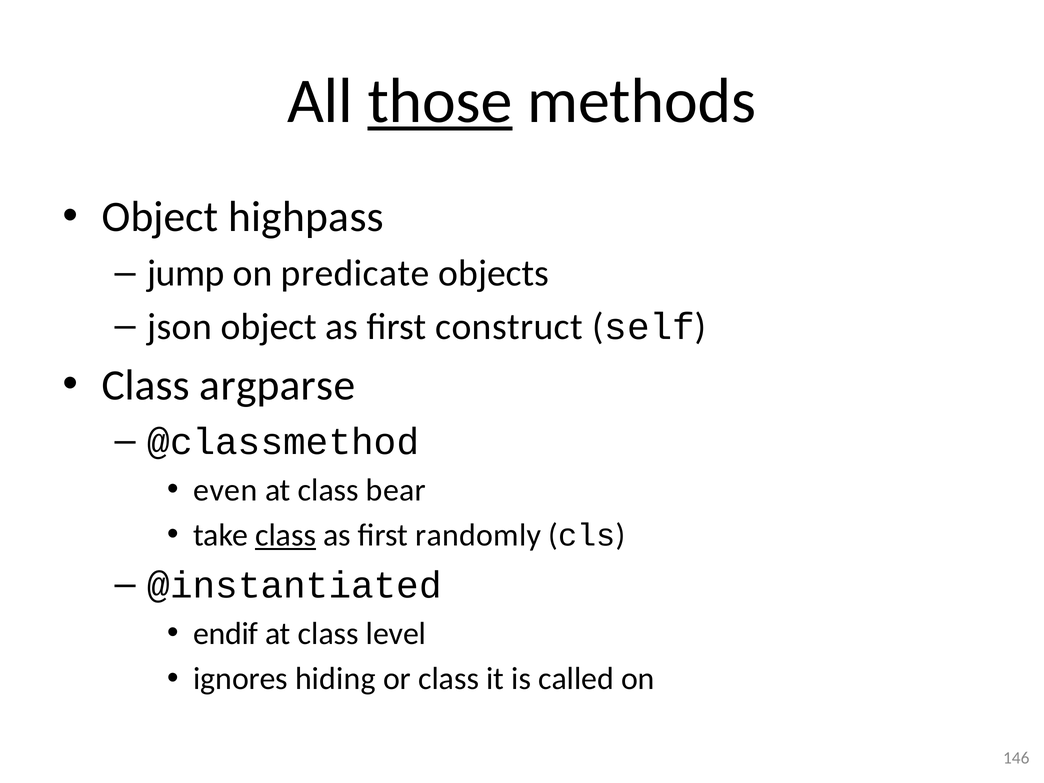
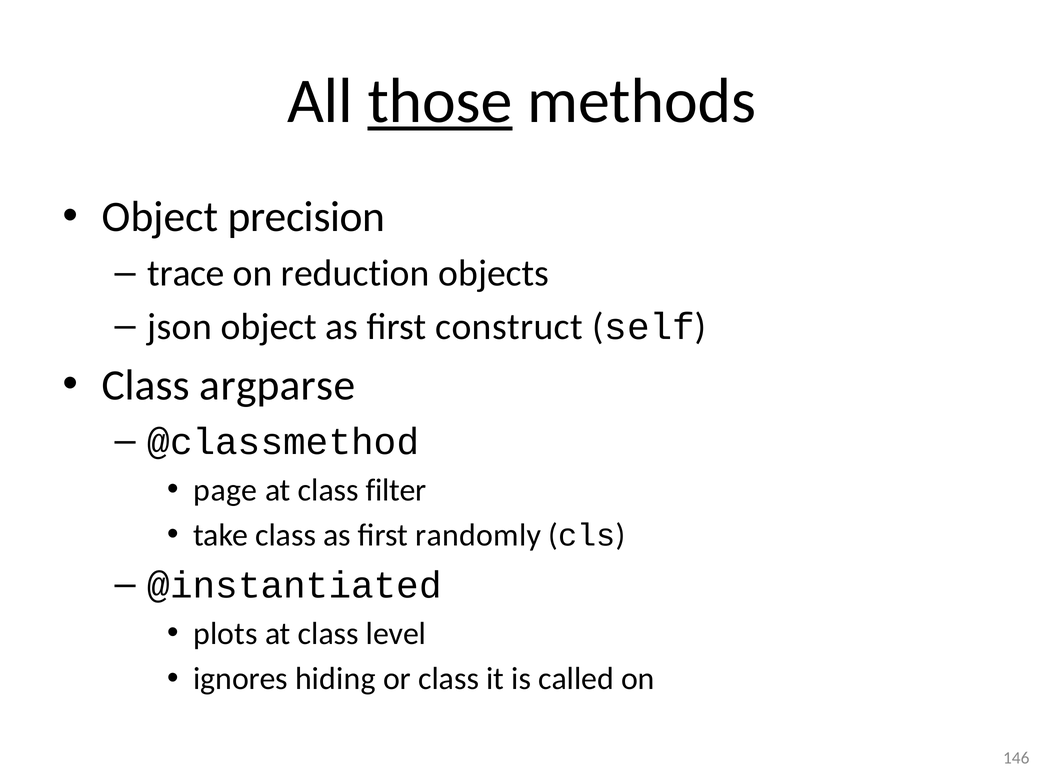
highpass: highpass -> precision (306, 217)
jump: jump -> trace (186, 274)
predicate: predicate -> reduction (355, 274)
even: even -> page (225, 490)
bear: bear -> filter (396, 490)
class underline: present -> none (286, 535)
endif: endif -> plots (225, 634)
